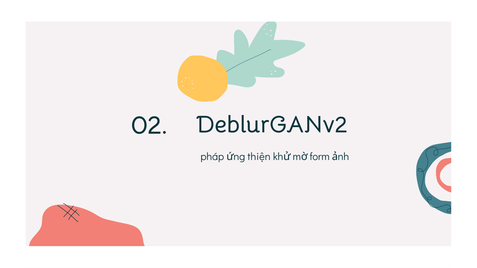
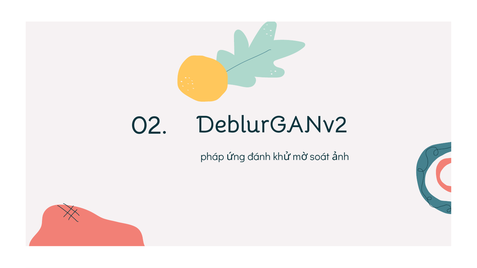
thiện: thiện -> đánh (259, 157)
form: form -> soát (320, 157)
